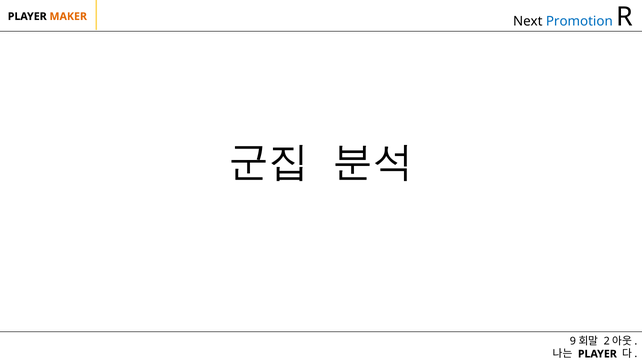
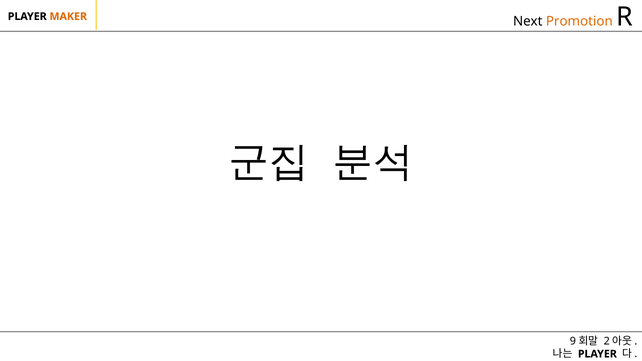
Promotion colour: blue -> orange (579, 21)
